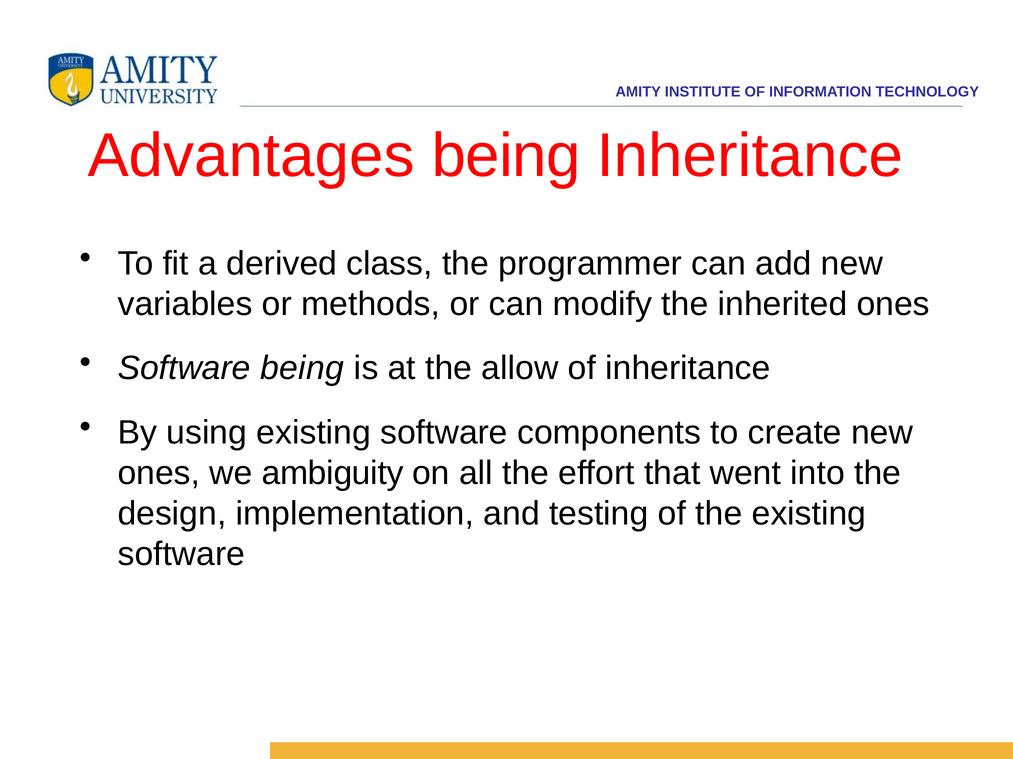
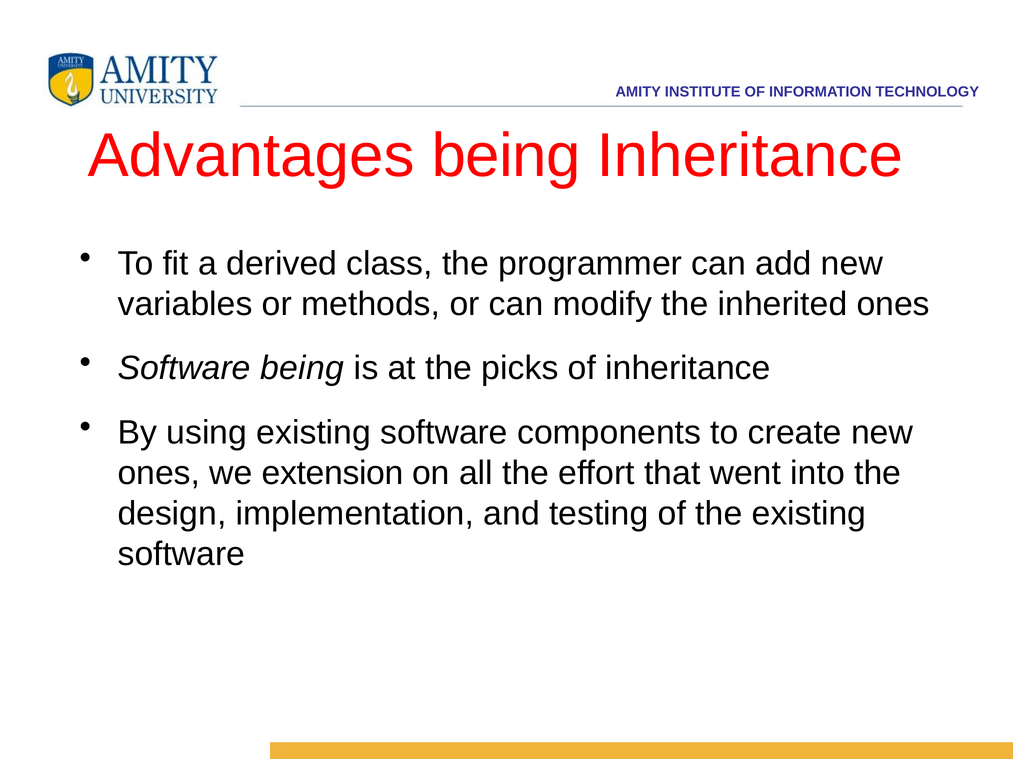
allow: allow -> picks (520, 369)
ambiguity: ambiguity -> extension (333, 473)
